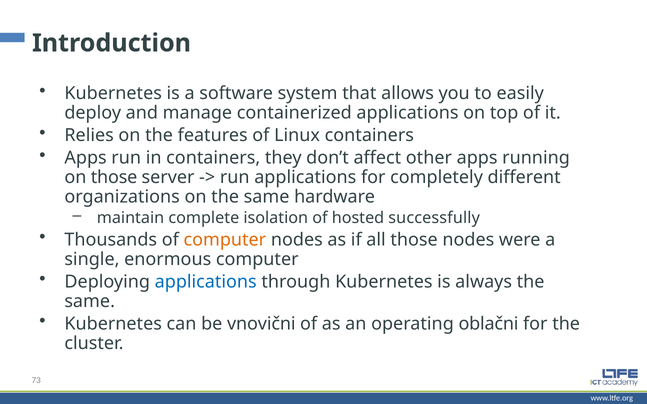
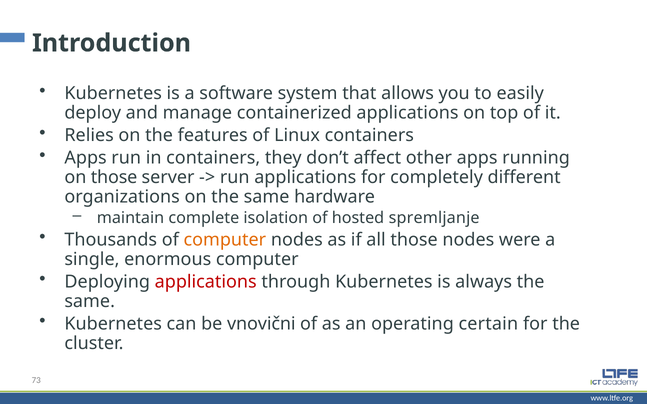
successfully: successfully -> spremljanje (434, 218)
applications colour: blue -> red (206, 282)
oblačni: oblačni -> certain (488, 324)
